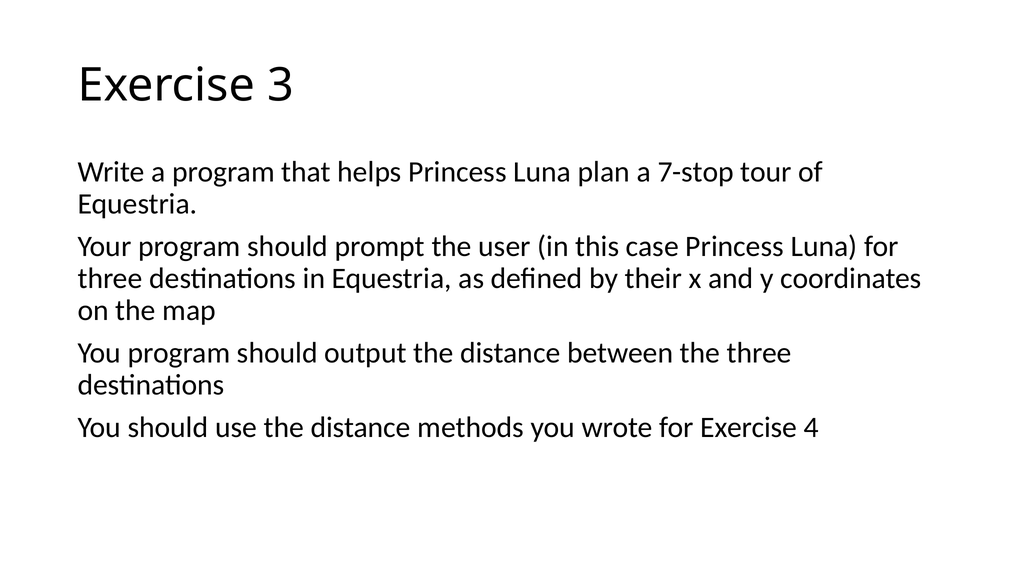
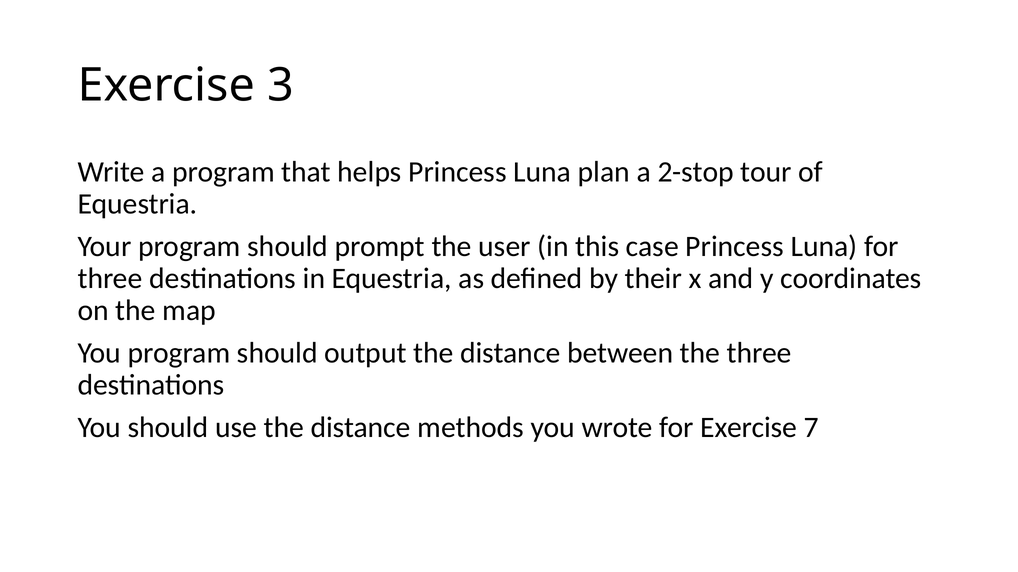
7-stop: 7-stop -> 2-stop (696, 172)
4: 4 -> 7 (812, 428)
